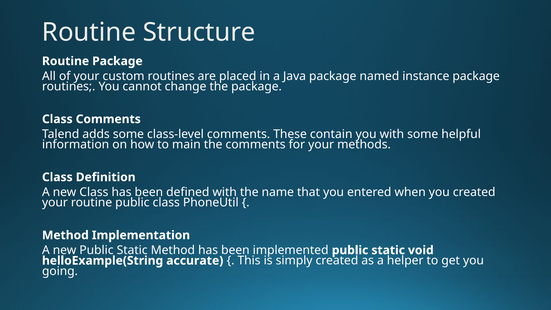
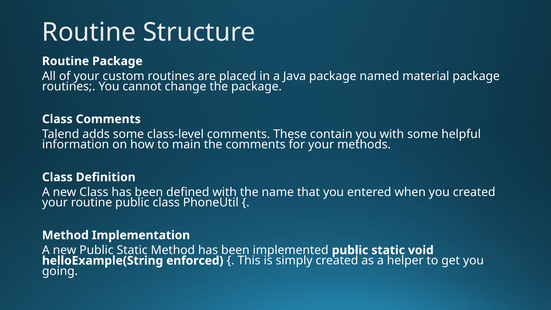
instance: instance -> material (426, 76)
accurate: accurate -> enforced (195, 261)
